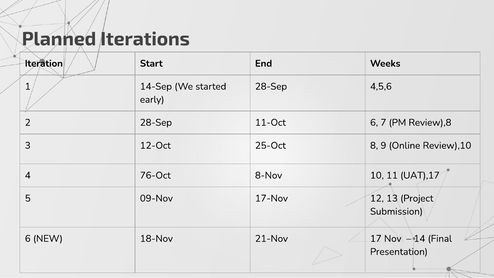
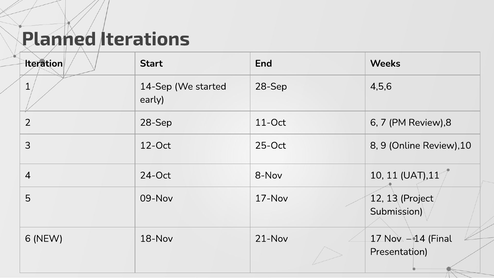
76-Oct: 76-Oct -> 24-Oct (155, 175)
UAT),17: UAT),17 -> UAT),11 (420, 175)
